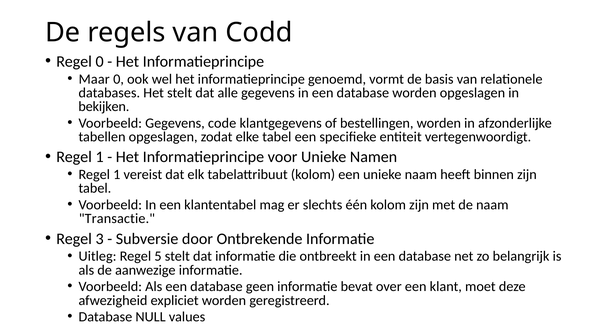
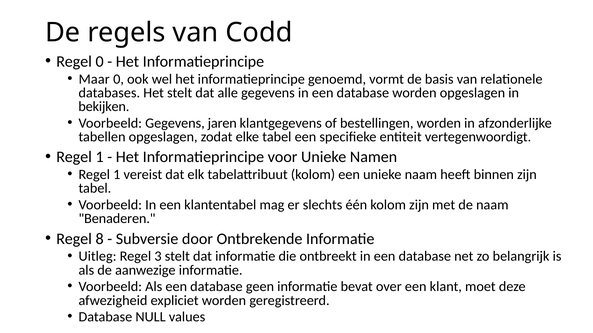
code: code -> jaren (222, 123)
Transactie: Transactie -> Benaderen (117, 219)
3: 3 -> 8 (100, 239)
5: 5 -> 3 (158, 257)
